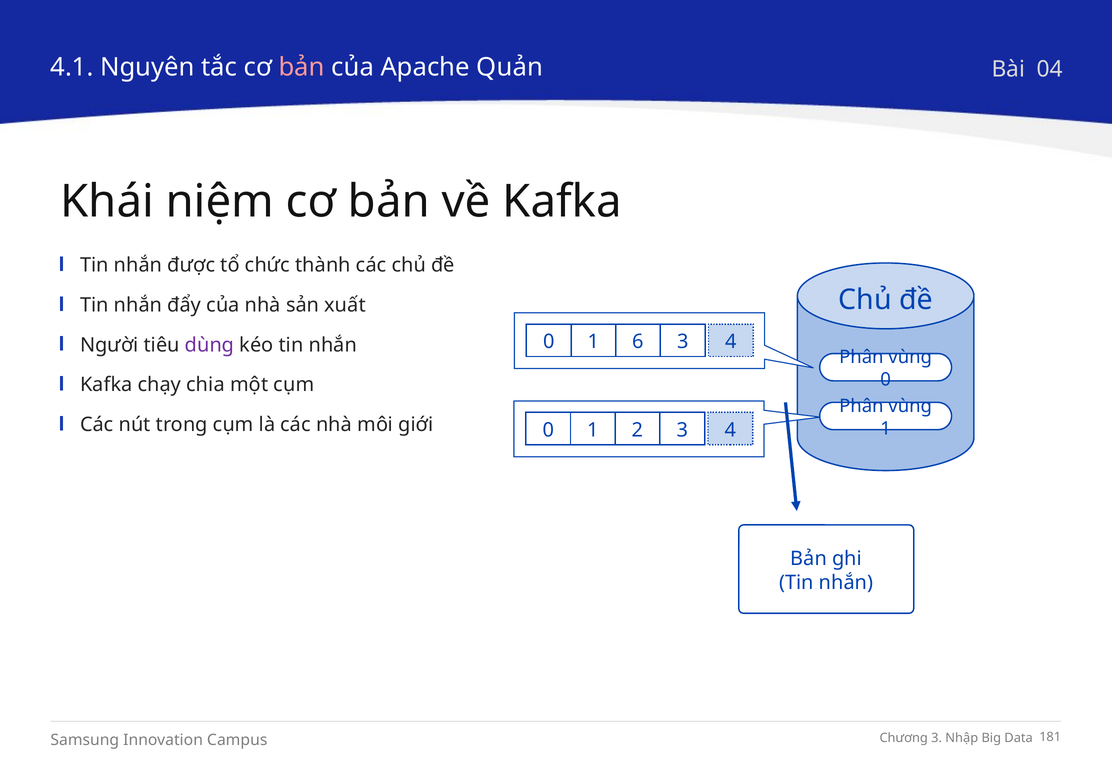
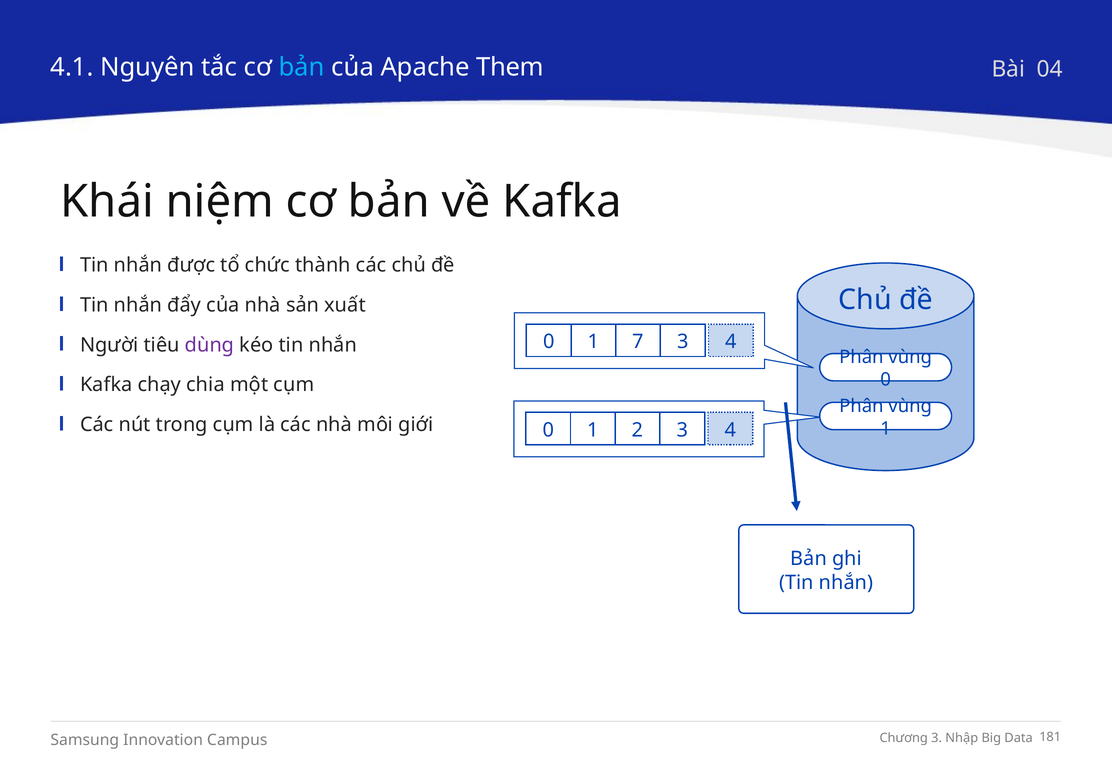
bản colour: pink -> light blue (302, 67)
Quản: Quản -> Them (510, 67)
6: 6 -> 7 (638, 342)
